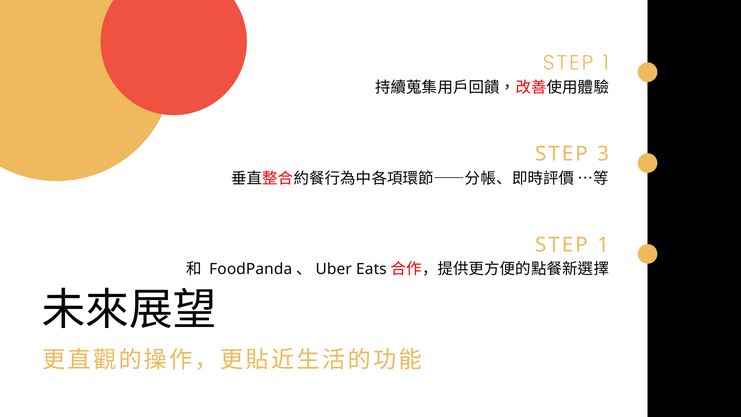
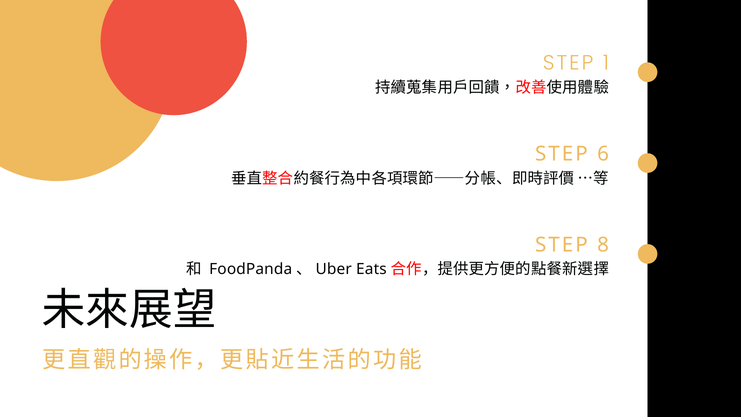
3: 3 -> 6 (603, 154)
1: 1 -> 8 (603, 245)
